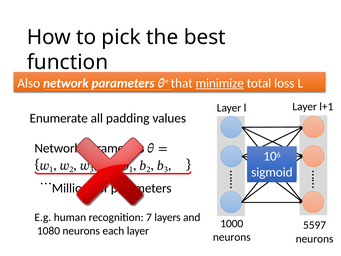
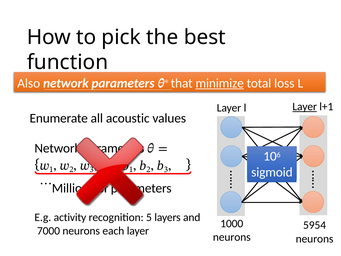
Layer underline: none -> present (305, 107)
padding: padding -> acoustic (128, 118)
human: human -> activity (70, 217)
7: 7 -> 5 (149, 217)
5597: 5597 -> 5954 (315, 225)
1080: 1080 -> 7000 (48, 231)
